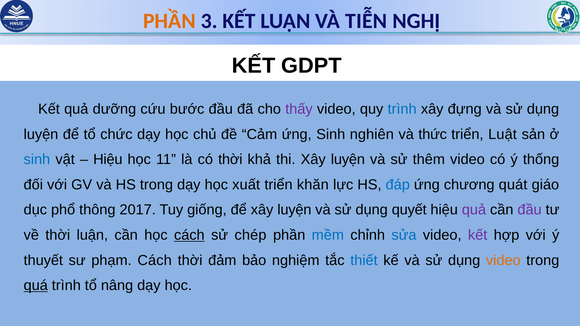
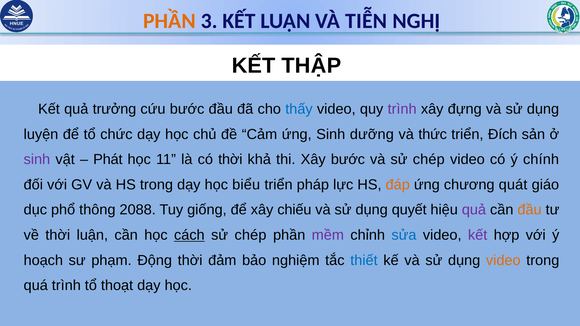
GDPT: GDPT -> THẬP (311, 66)
dưỡng: dưỡng -> trưởng (114, 109)
thấy colour: purple -> blue (299, 109)
trình colour: blue -> purple (402, 109)
nghiên: nghiên -> dưỡng (372, 134)
Luật: Luật -> Đích (503, 134)
sinh colour: blue -> purple (37, 160)
Hiệu: Hiệu -> Phát (108, 160)
thi Xây luyện: luyện -> bước (348, 160)
và sử thêm: thêm -> chép (429, 160)
thống: thống -> chính (541, 160)
xuất: xuất -> biểu (246, 185)
khăn: khăn -> pháp (313, 185)
đáp colour: blue -> orange (398, 185)
2017: 2017 -> 2088 (138, 210)
để xây luyện: luyện -> chiếu (294, 210)
đầu colour: purple -> orange (530, 210)
mềm colour: blue -> purple (328, 235)
thuyết: thuyết -> hoạch (43, 260)
phạm Cách: Cách -> Động (155, 260)
quá underline: present -> none (36, 286)
nâng: nâng -> thoạt (117, 286)
